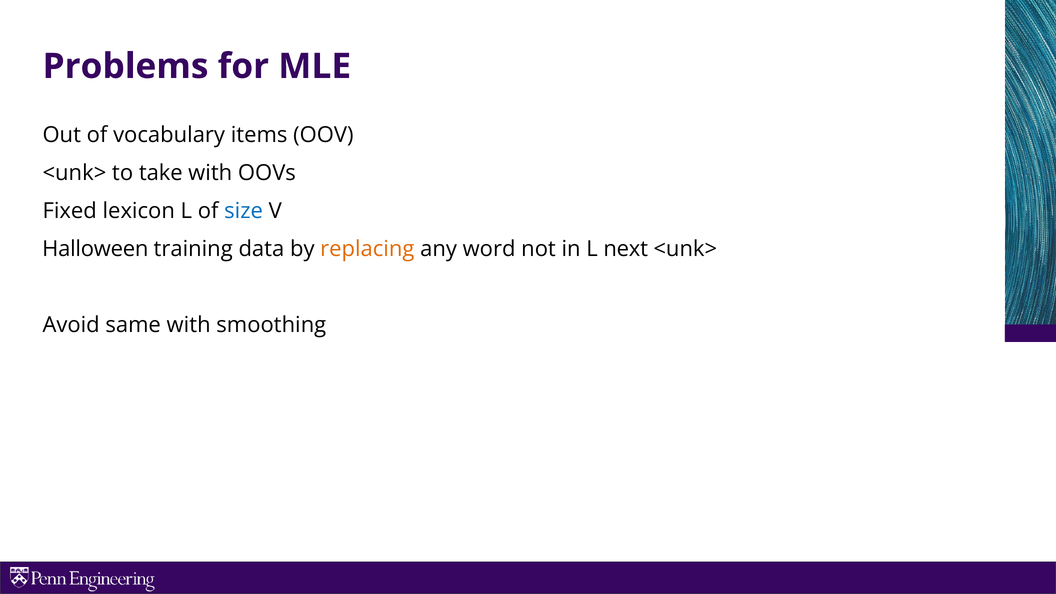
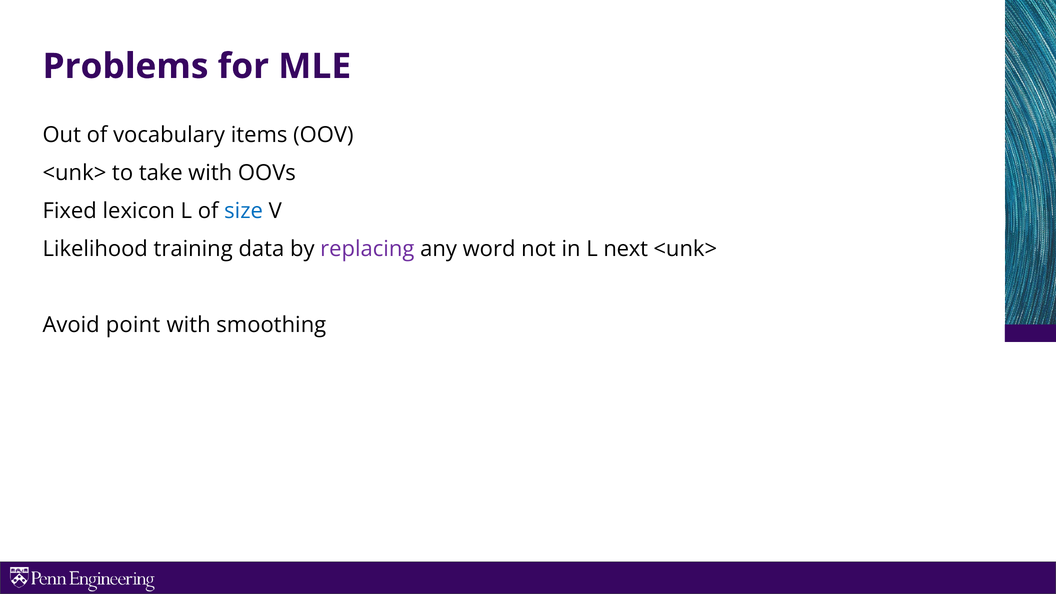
Halloween: Halloween -> Likelihood (95, 249)
replacing colour: orange -> purple (367, 249)
same: same -> point (133, 325)
